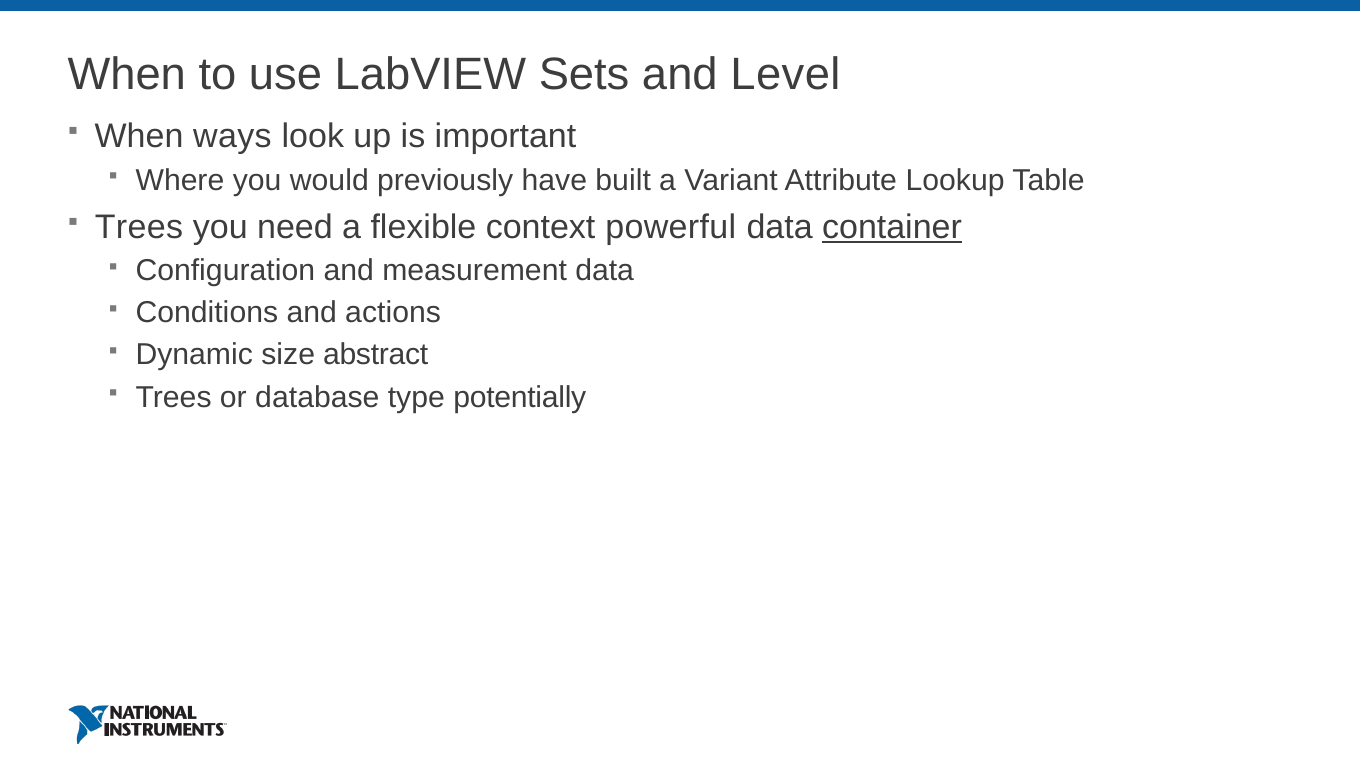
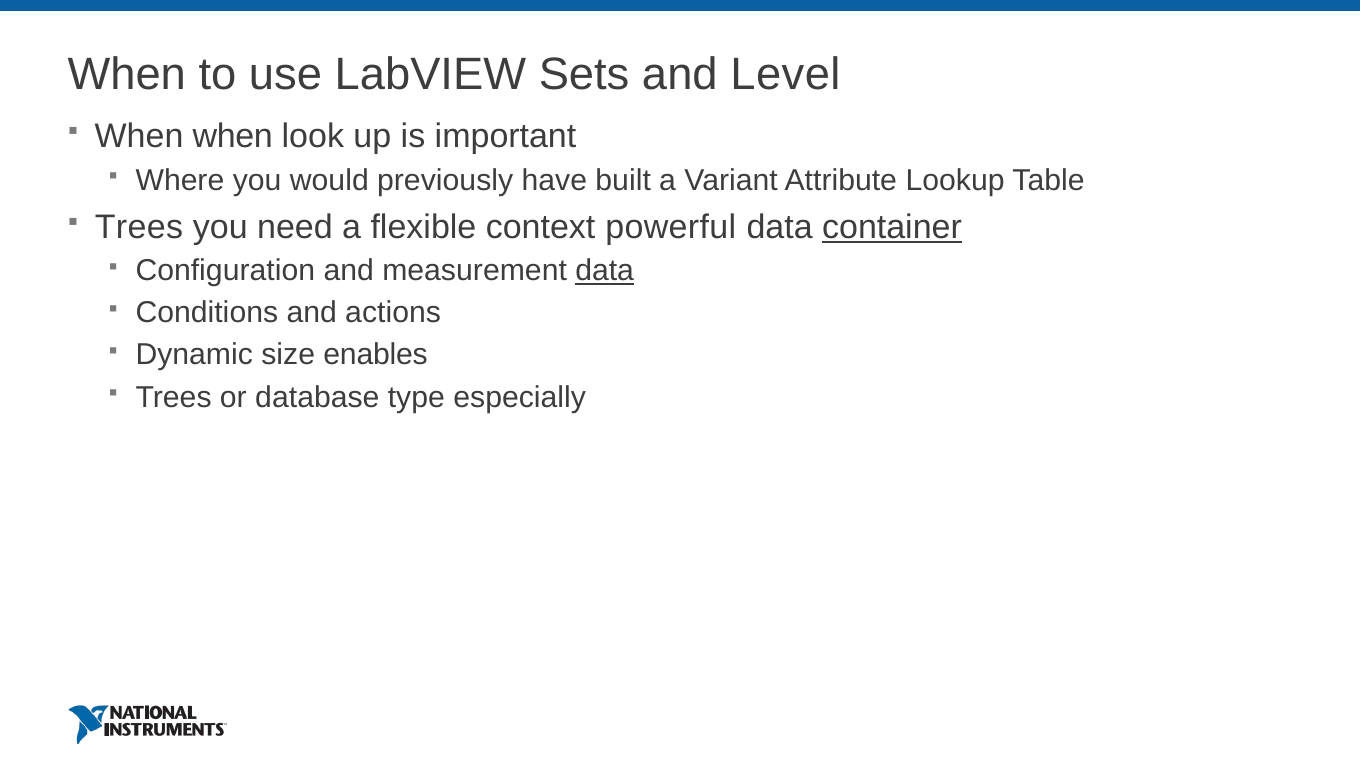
When ways: ways -> when (233, 137)
data underline: none -> present (605, 271)
abstract: abstract -> enables (376, 355)
potentially: potentially -> especially (520, 397)
